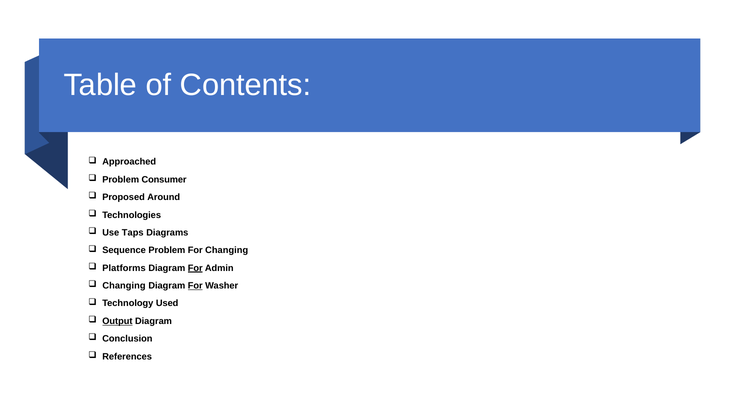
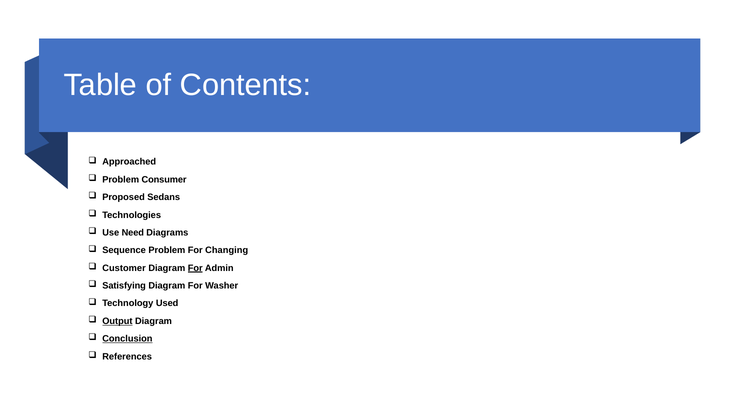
Around: Around -> Sedans (164, 197)
Taps: Taps -> Need (133, 232)
Platforms: Platforms -> Customer (124, 268)
Changing: Changing -> Satisfying (124, 286)
For underline: present -> none (195, 286)
Conclusion underline: none -> present (127, 339)
